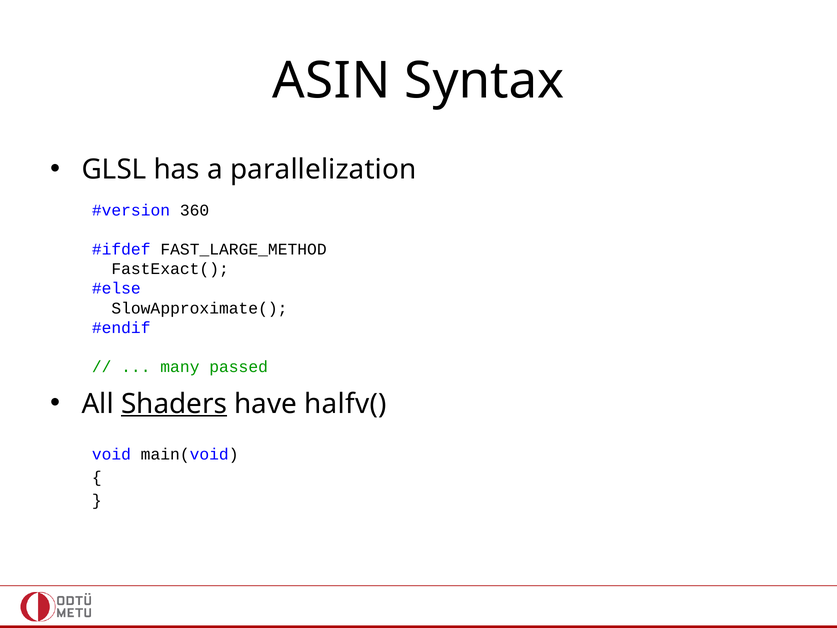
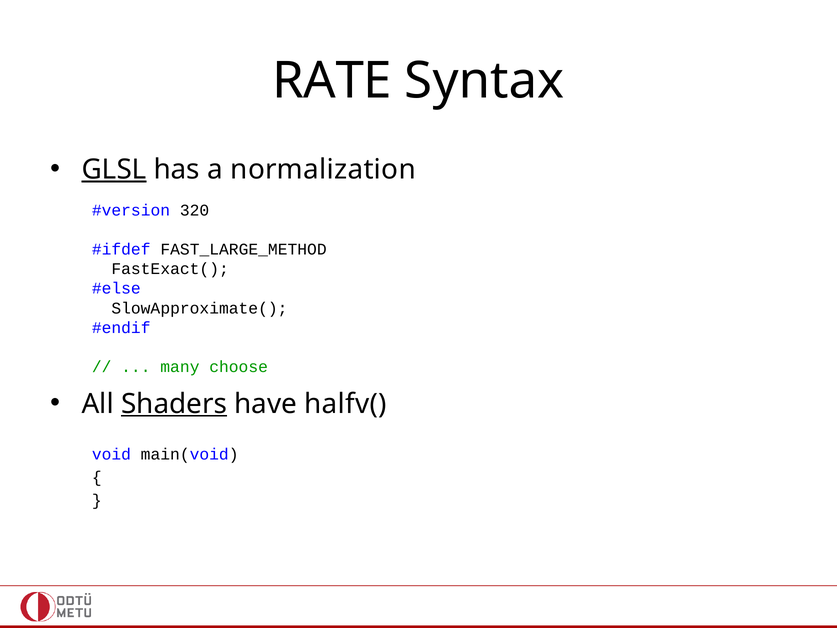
ASIN: ASIN -> RATE (332, 81)
GLSL underline: none -> present (114, 169)
parallelization: parallelization -> normalization (323, 169)
360: 360 -> 320 (195, 210)
passed: passed -> choose (239, 367)
